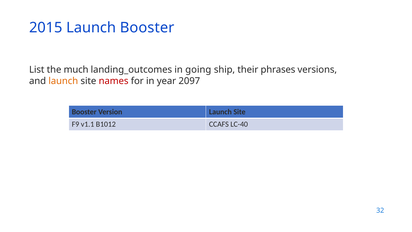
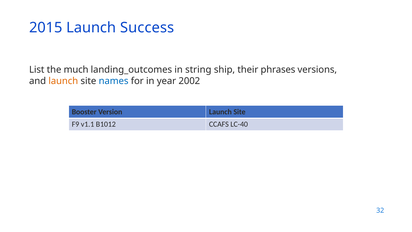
Launch Booster: Booster -> Success (147, 28)
going: going -> string (198, 70)
names colour: red -> blue (114, 81)
2097: 2097 -> 2002 (189, 81)
